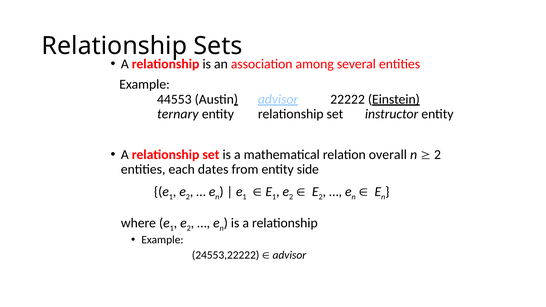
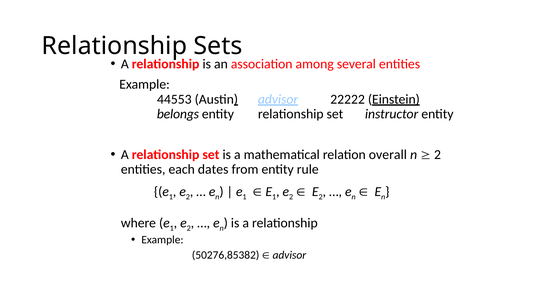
ternary: ternary -> belongs (178, 114)
side: side -> rule (308, 170)
24553,22222: 24553,22222 -> 50276,85382 (226, 255)
